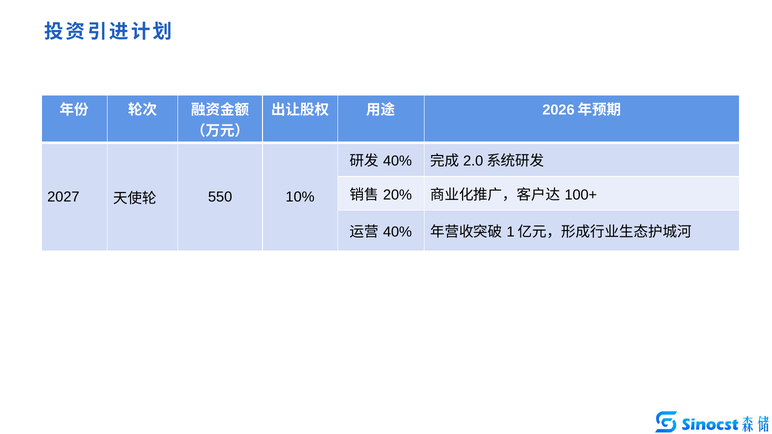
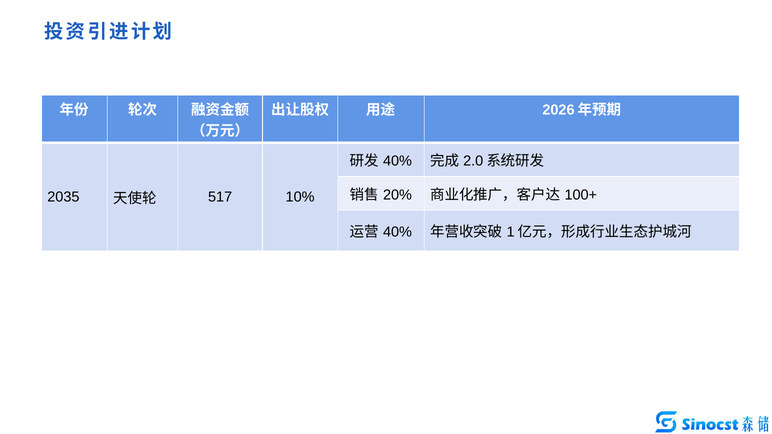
2027: 2027 -> 2035 (63, 197)
550: 550 -> 517 (220, 197)
